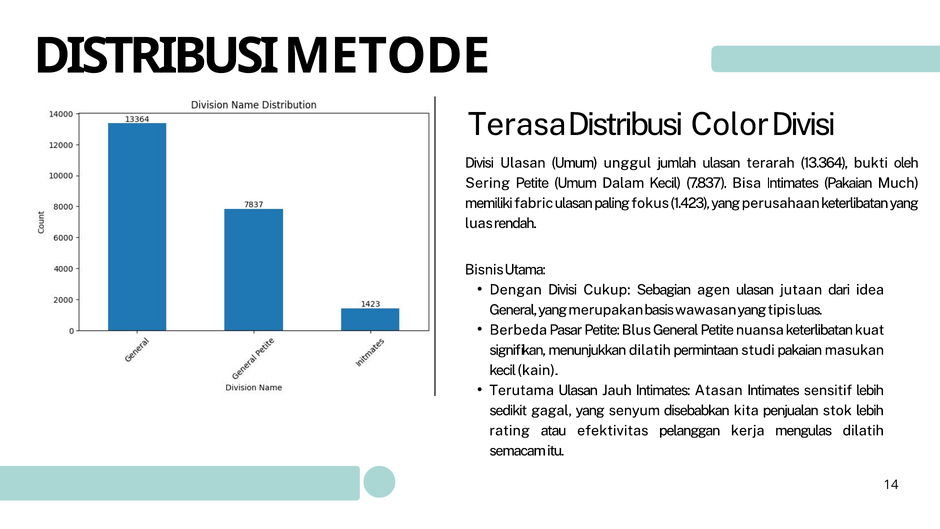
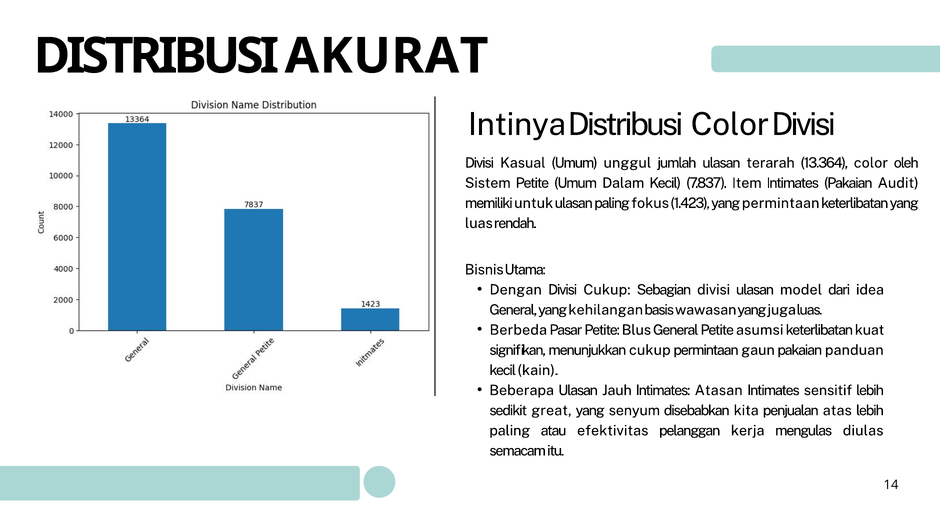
METODE: METODE -> AKURAT (387, 56)
Terasa: Terasa -> Intinya (517, 124)
Divisi Ulasan: Ulasan -> Kasual (523, 163)
13.364 bukti: bukti -> color (871, 163)
Sering: Sering -> Sistem (488, 183)
Bisa: Bisa -> Item (747, 183)
Much: Much -> Audit (898, 183)
fabric: fabric -> untuk (534, 203)
yang perusahaan: perusahaan -> permintaan (781, 203)
Sebagian agen: agen -> divisi (714, 290)
jutaan: jutaan -> model (801, 290)
merupakan: merupakan -> kehilangan (606, 310)
tipis: tipis -> juga (782, 310)
nuansa: nuansa -> asumsi (760, 330)
menunjukkan dilatih: dilatih -> cukup (650, 350)
studi: studi -> gaun (758, 350)
masukan: masukan -> panduan (854, 350)
Terutama: Terutama -> Beberapa (522, 390)
gagal: gagal -> great (551, 410)
stok: stok -> atas (837, 410)
rating: rating -> paling (510, 430)
mengulas dilatih: dilatih -> diulas (863, 430)
